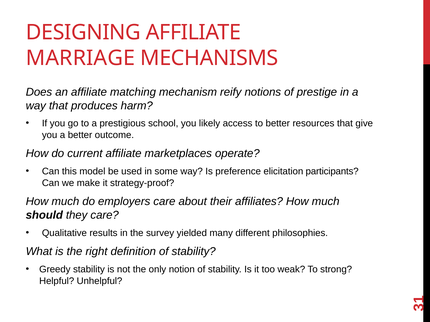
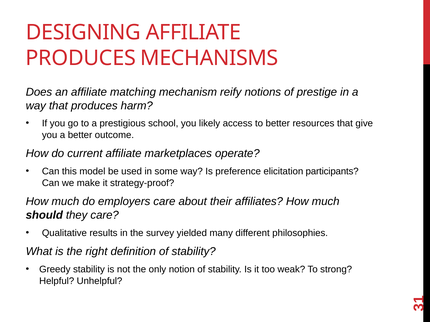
MARRIAGE: MARRIAGE -> PRODUCES (81, 58)
